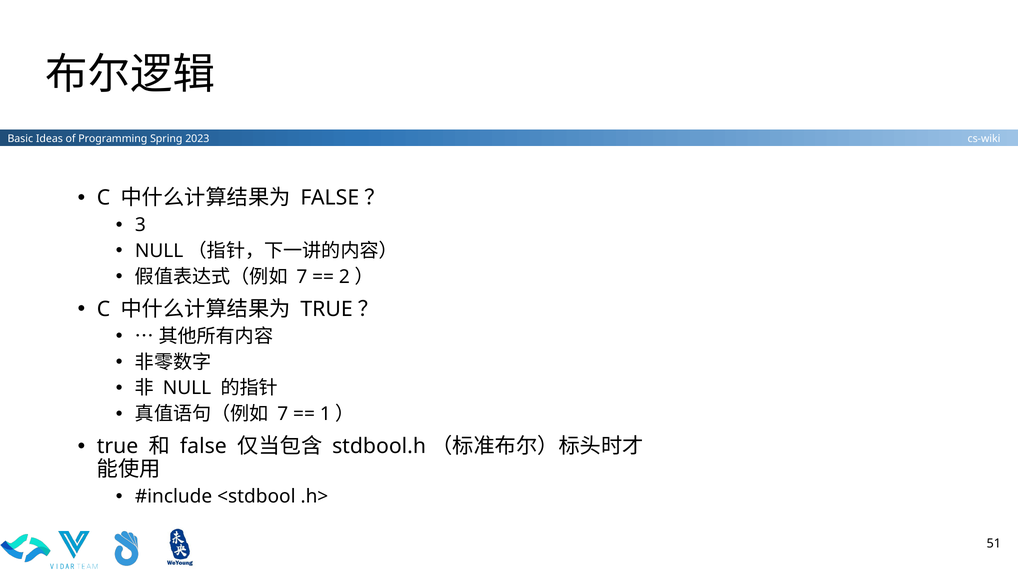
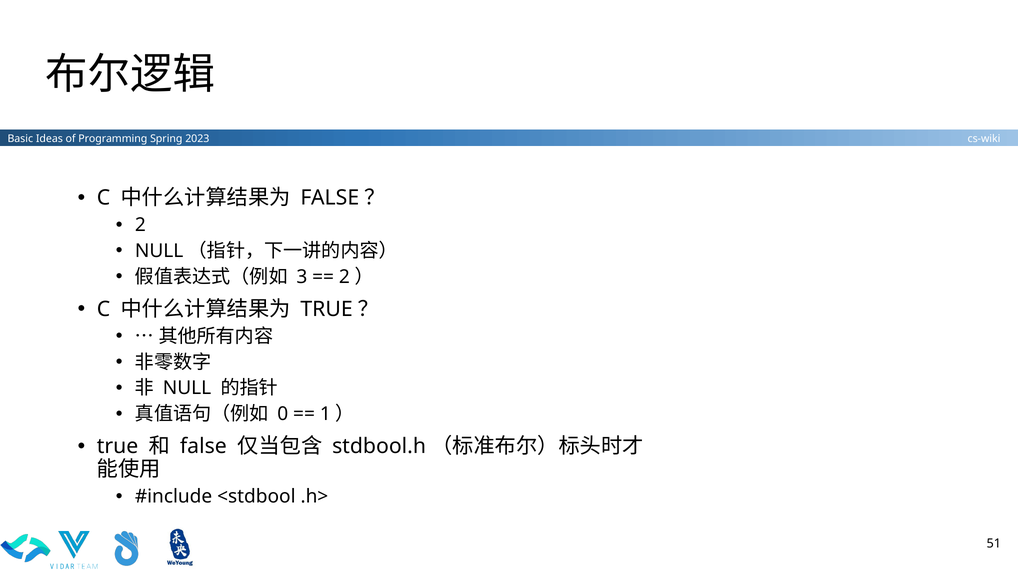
3: 3 -> 2 (140, 225)
7: 7 -> 3 (302, 277)
7: 7 -> 0 (283, 414)
